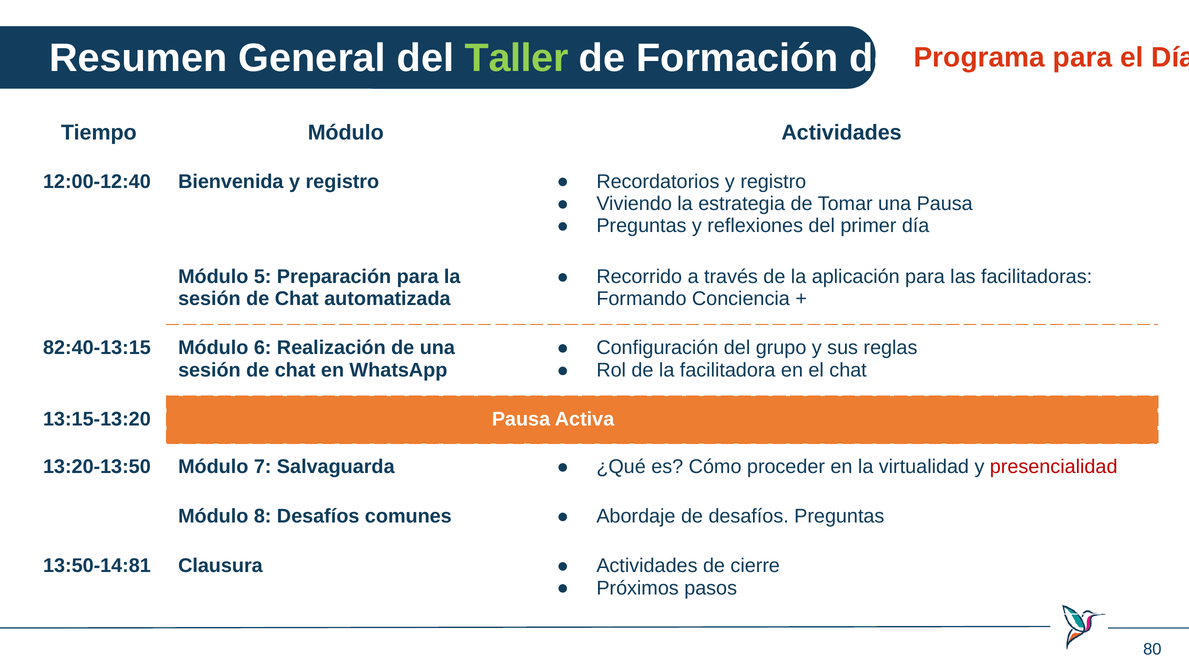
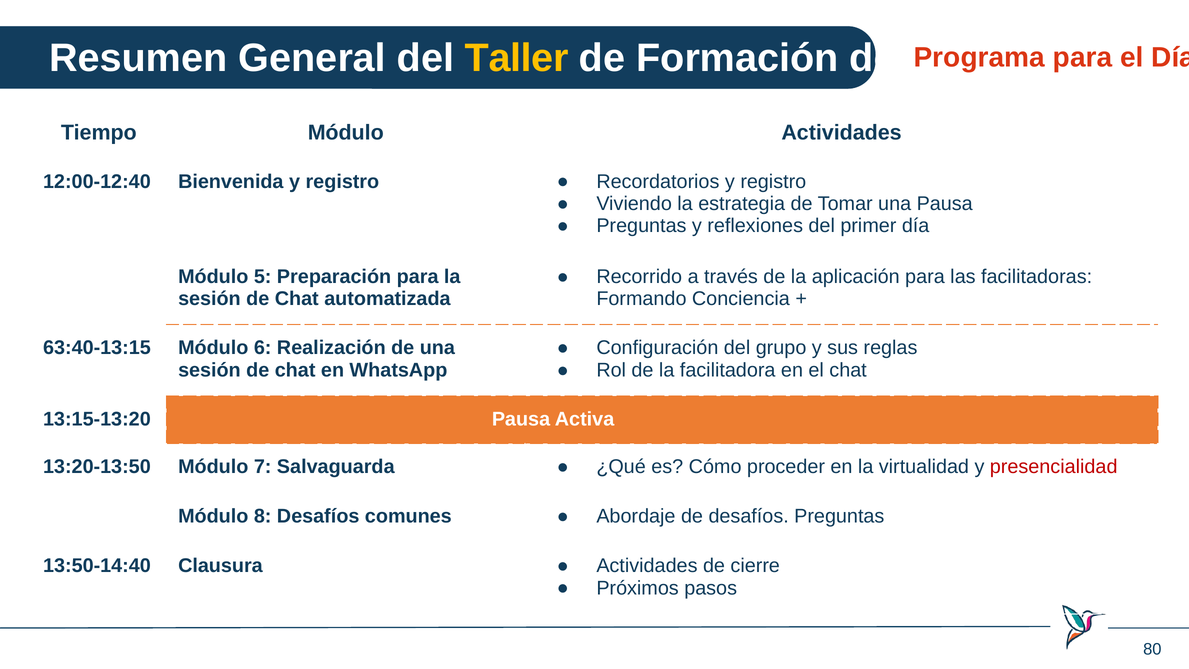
Taller colour: light green -> yellow (517, 58)
82:40-13:15: 82:40-13:15 -> 63:40-13:15 (97, 348)
13:50-14:81: 13:50-14:81 -> 13:50-14:40 (97, 566)
